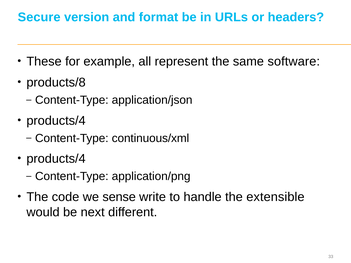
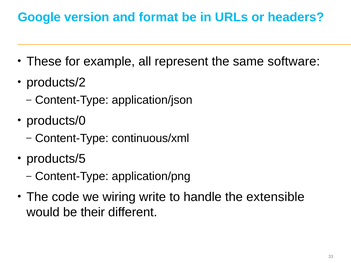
Secure: Secure -> Google (39, 17)
products/8: products/8 -> products/2 (56, 83)
products/4: products/4 -> products/0 (56, 121)
products/4: products/4 -> products/5 (56, 159)
sense: sense -> wiring (119, 197)
next: next -> their (93, 212)
